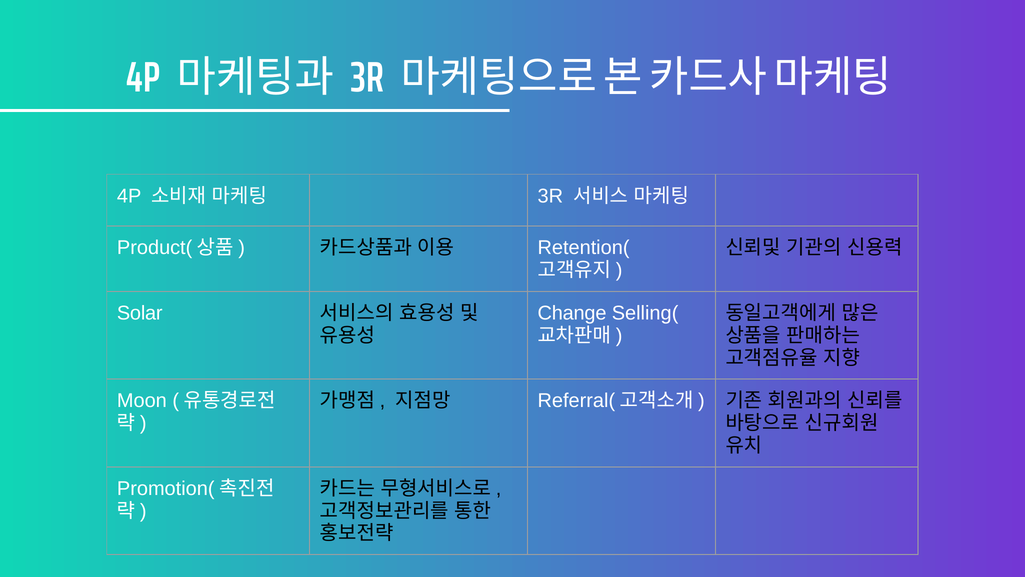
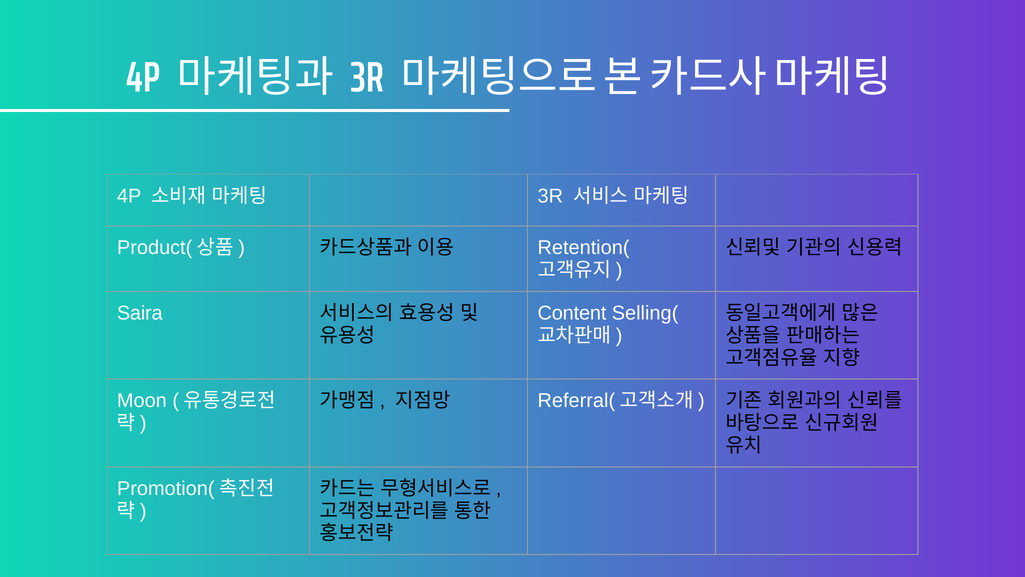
Solar: Solar -> Saira (140, 313)
Change: Change -> Content (572, 313)
